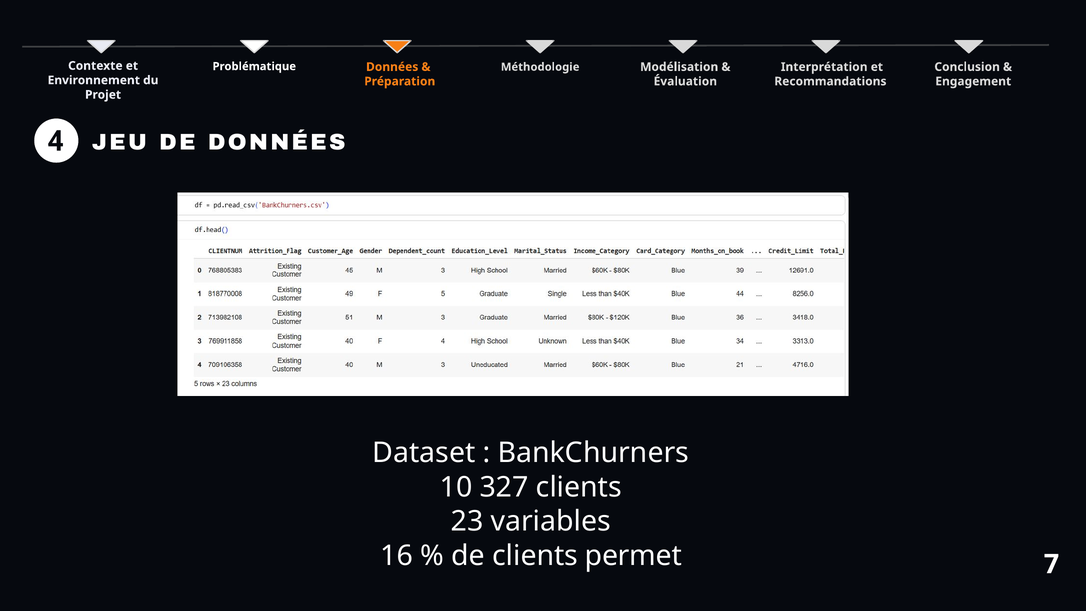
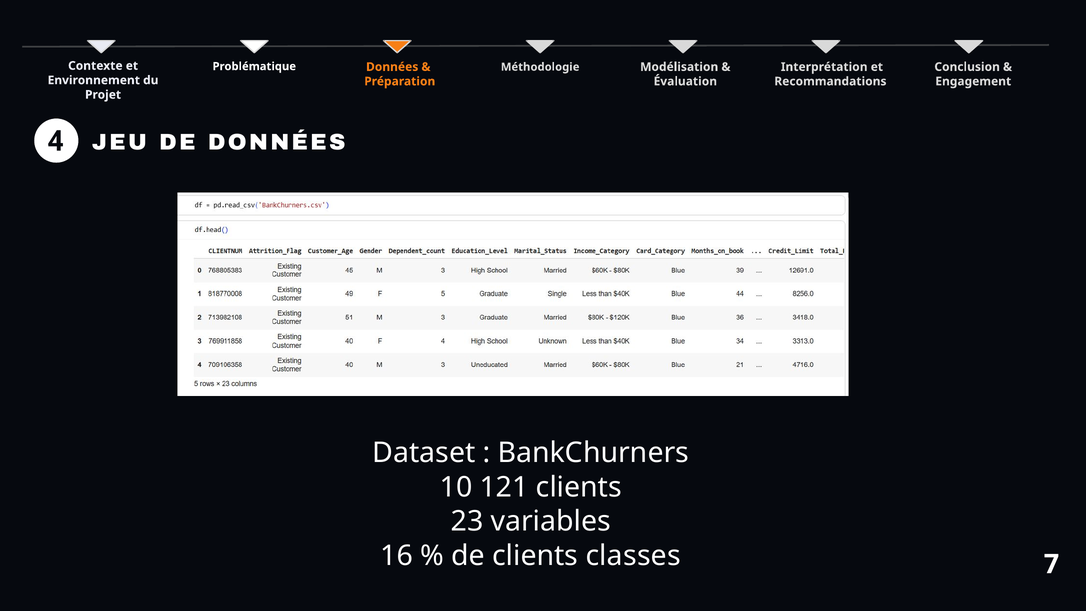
327: 327 -> 121 (504, 487)
permet: permet -> classes (633, 556)
